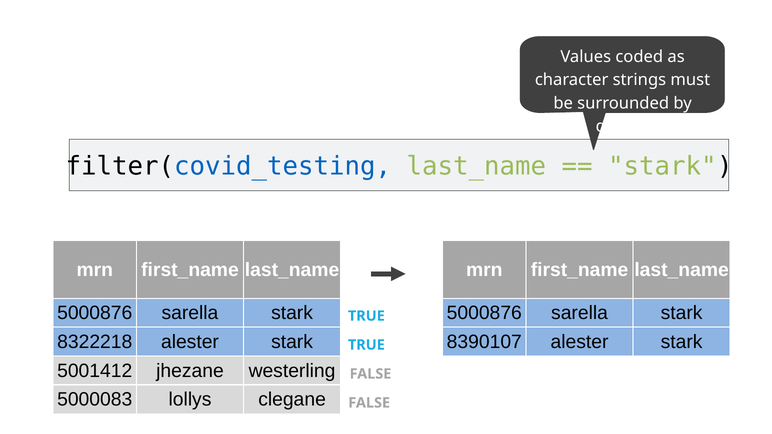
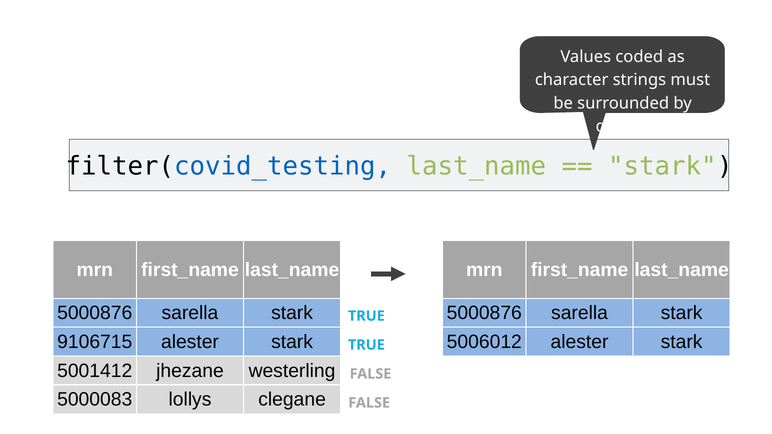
8322218: 8322218 -> 9106715 (95, 342)
8390107: 8390107 -> 5006012 (484, 342)
